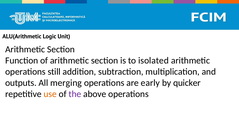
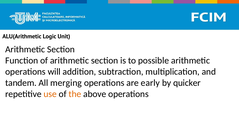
isolated: isolated -> possible (154, 60)
still: still -> will (54, 71)
outputs: outputs -> tandem (21, 83)
the colour: purple -> orange (75, 94)
